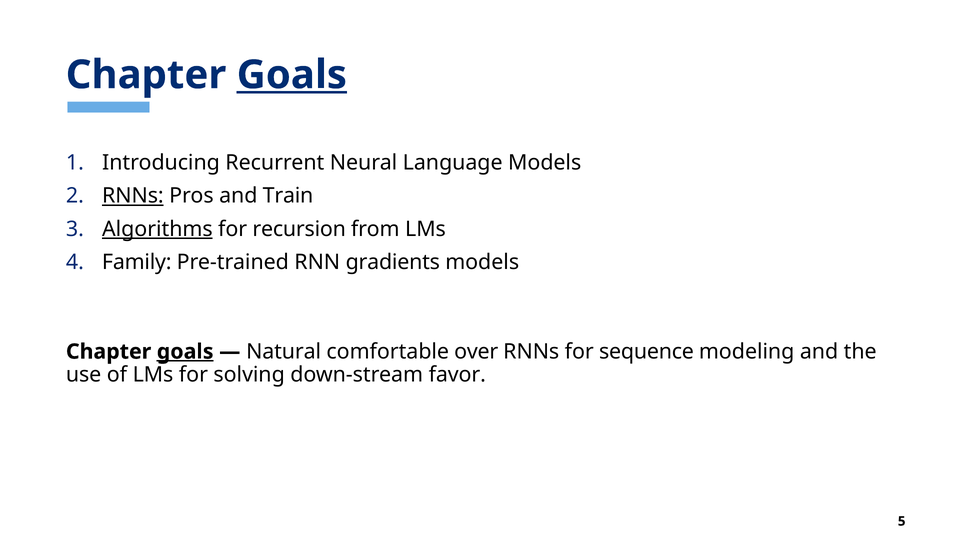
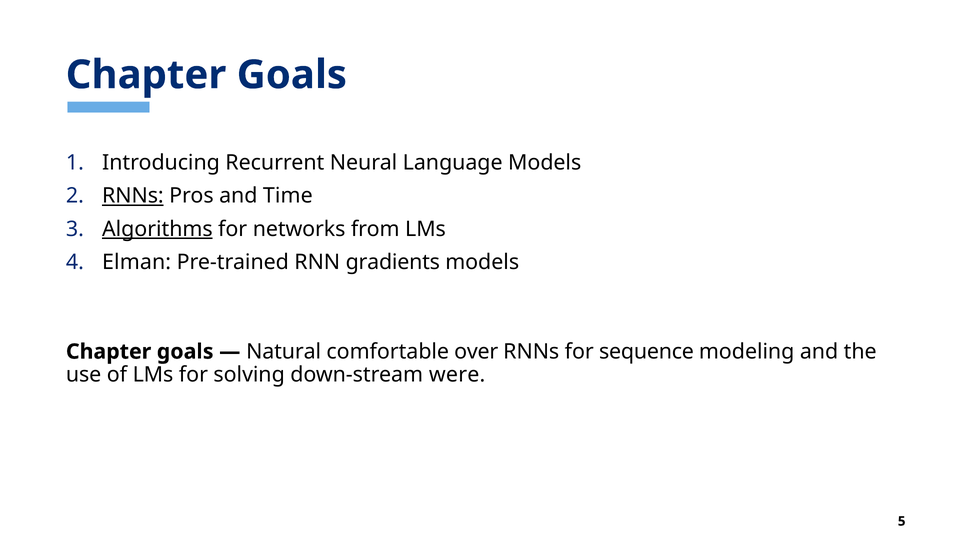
Goals underline: present -> none (292, 75)
Train: Train -> Time (288, 196)
recursion: recursion -> networks (299, 229)
Family: Family -> Elman (137, 262)
goals underline: present -> none (185, 352)
favor: favor -> were (457, 375)
